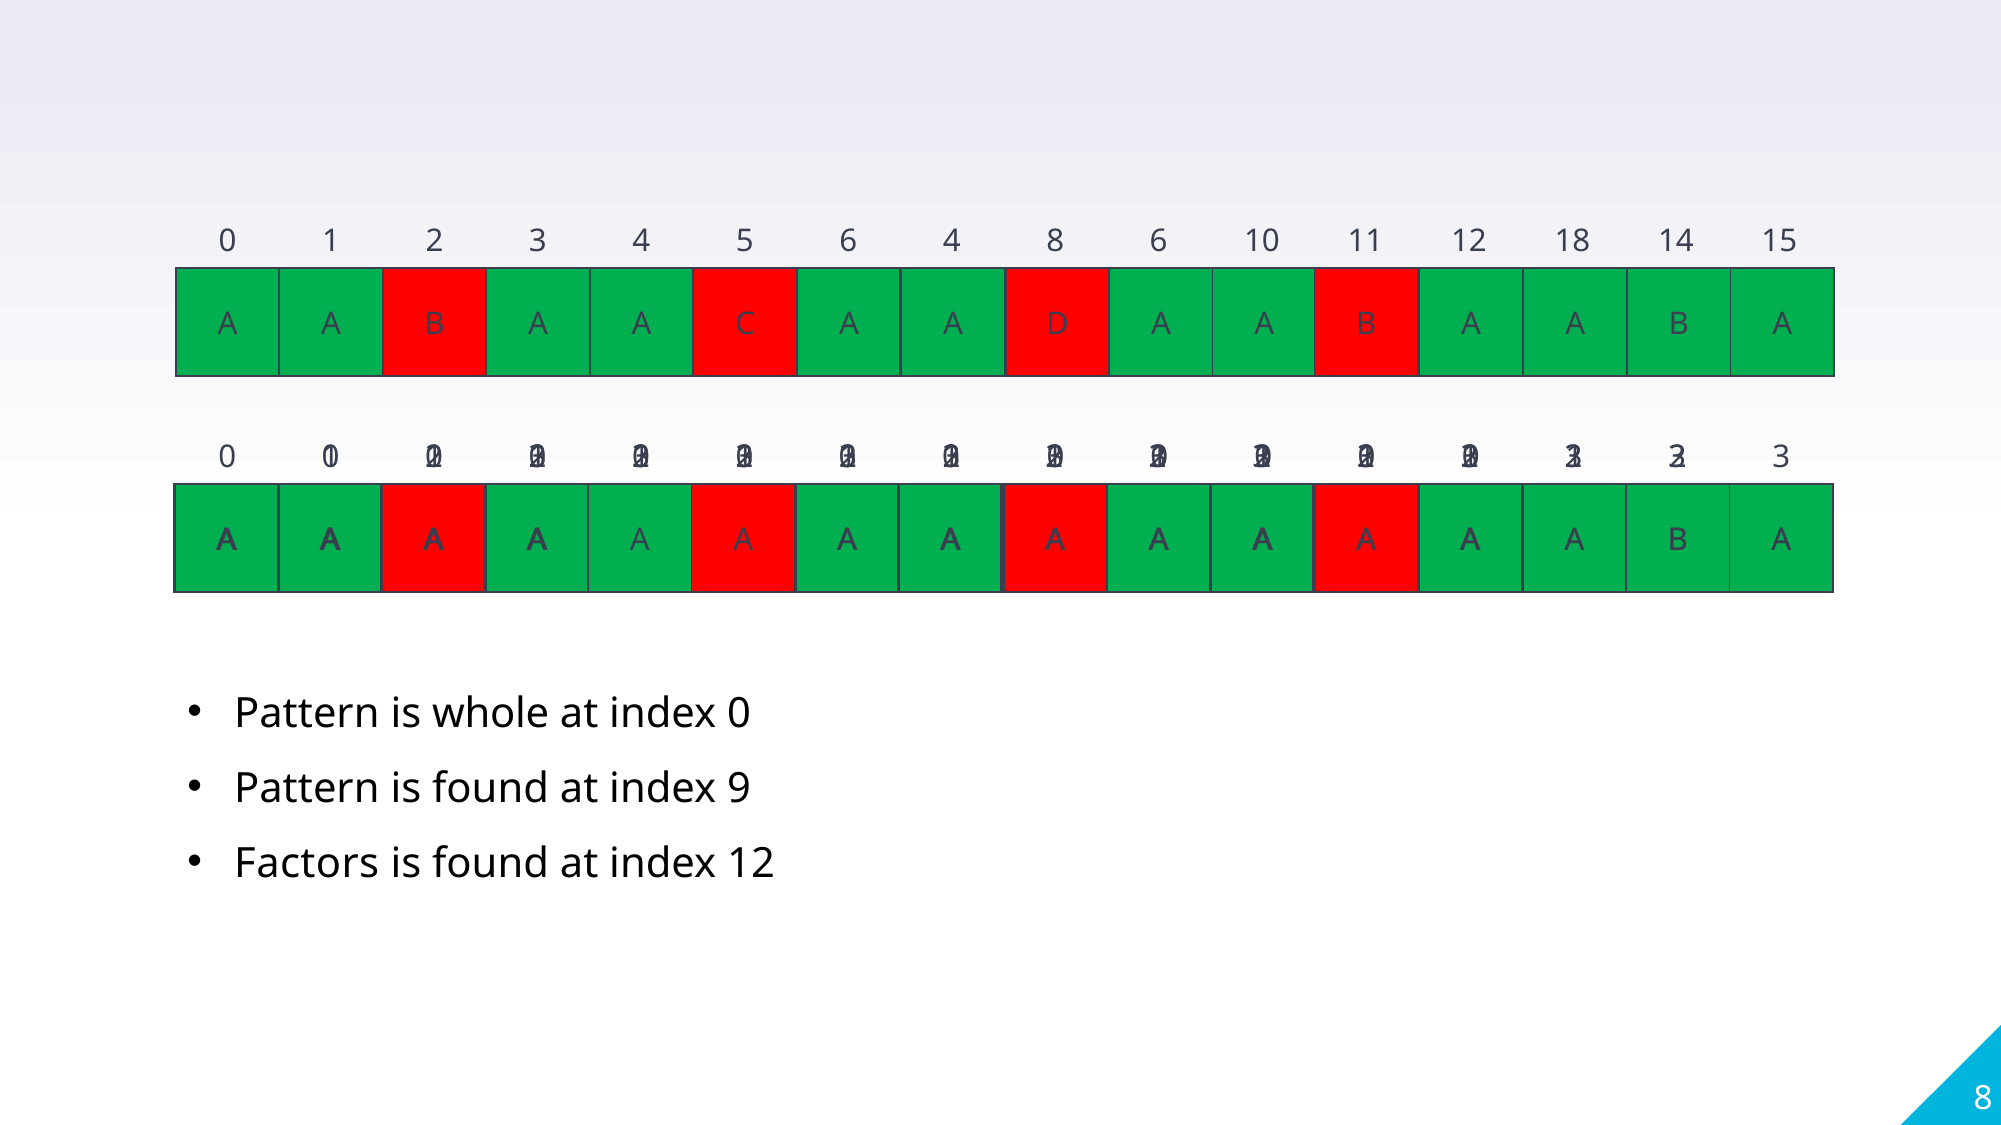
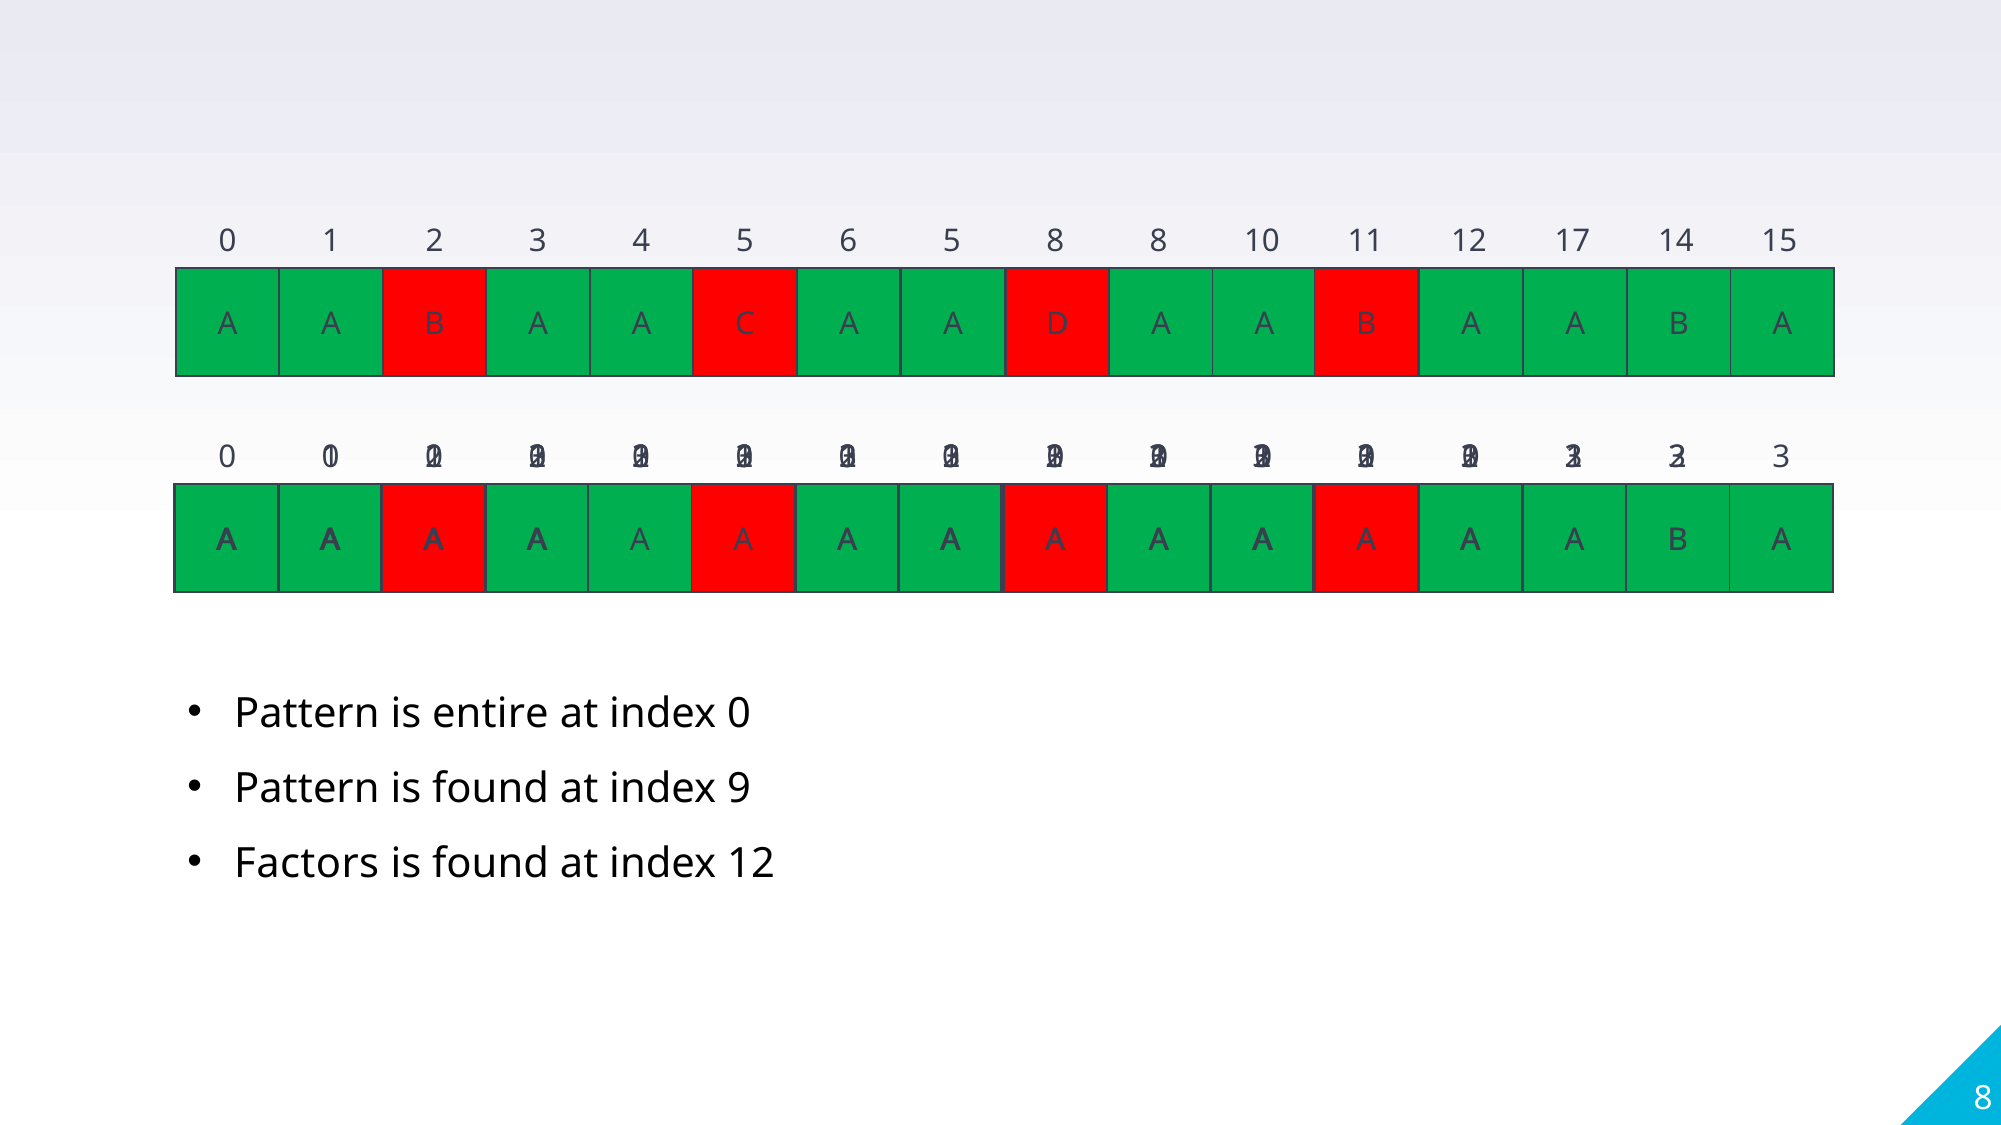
6 4: 4 -> 5 (952, 241)
8 6: 6 -> 8 (1159, 241)
18: 18 -> 17 (1572, 241)
whole: whole -> entire (490, 714)
